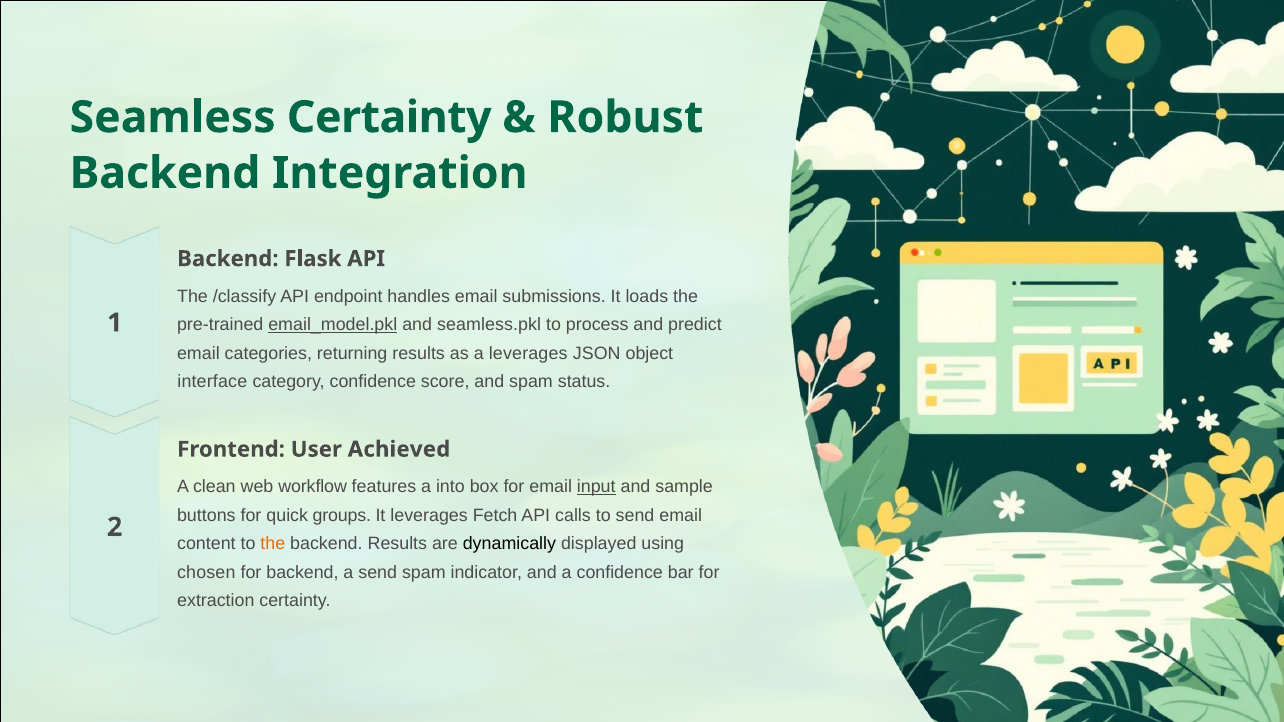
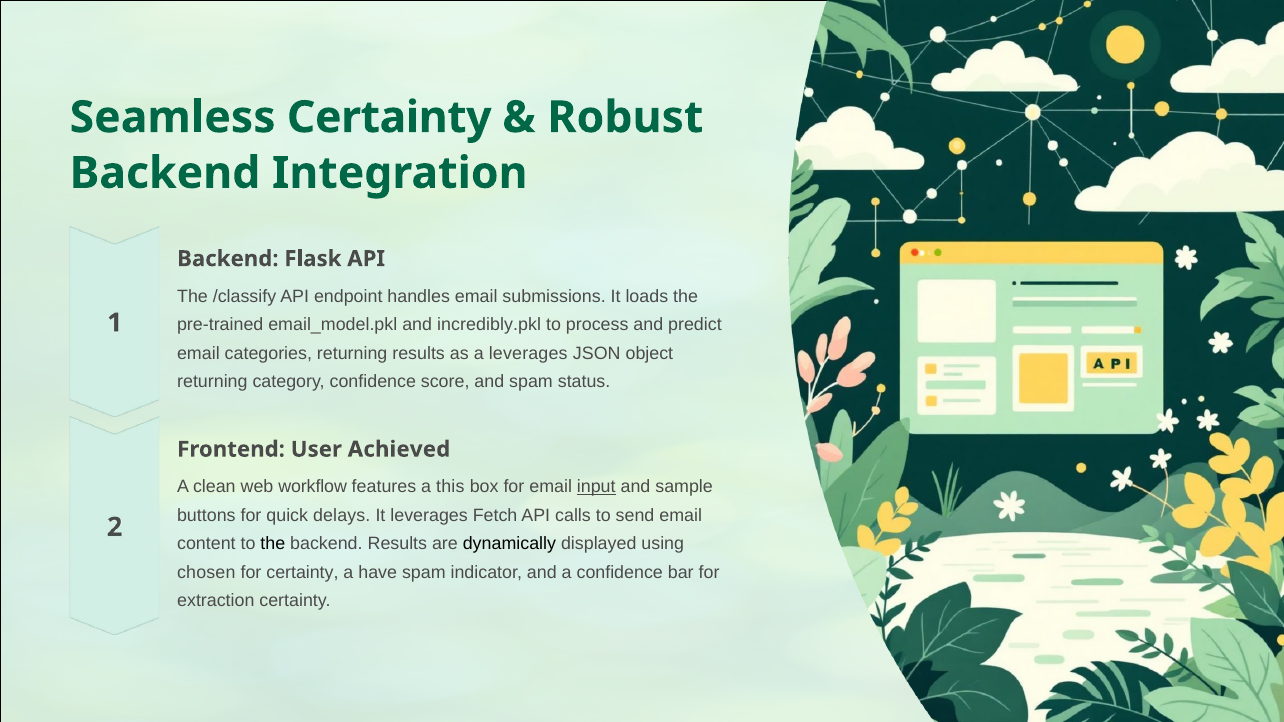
email_model.pkl underline: present -> none (333, 325)
seamless.pkl: seamless.pkl -> incredibly.pkl (489, 325)
interface: interface -> returning (212, 382)
into: into -> this (450, 487)
groups: groups -> delays (342, 515)
the colour: orange -> black (273, 544)
for backend: backend -> certainty (302, 572)
a send: send -> have (378, 572)
